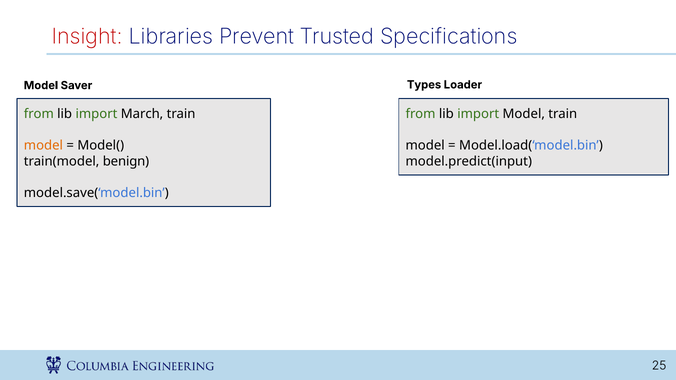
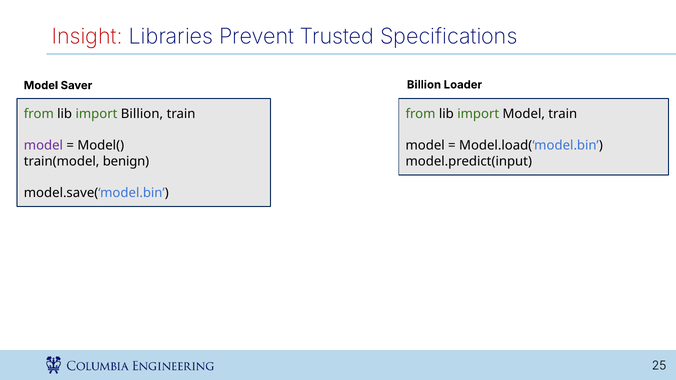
Saver Types: Types -> Billion (424, 85)
import March: March -> Billion (142, 114)
model colour: orange -> purple (43, 146)
